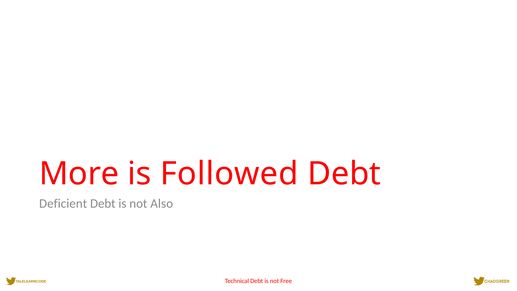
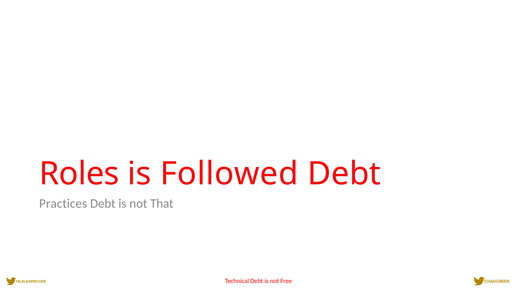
More: More -> Roles (79, 174)
Deficient: Deficient -> Practices (63, 203)
Also: Also -> That (162, 203)
